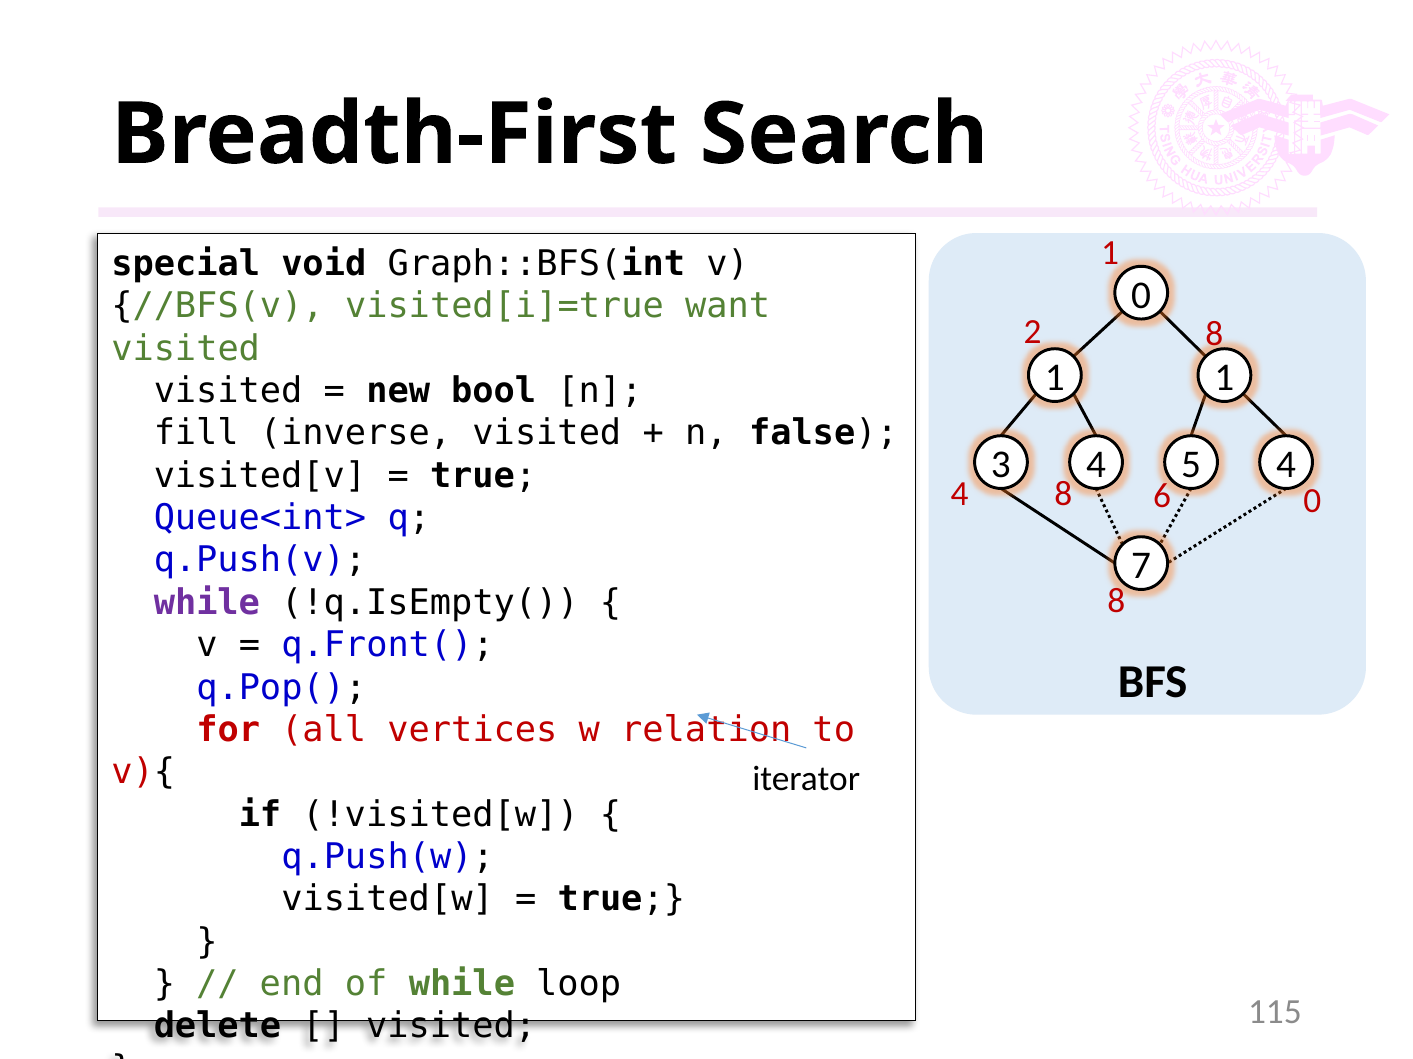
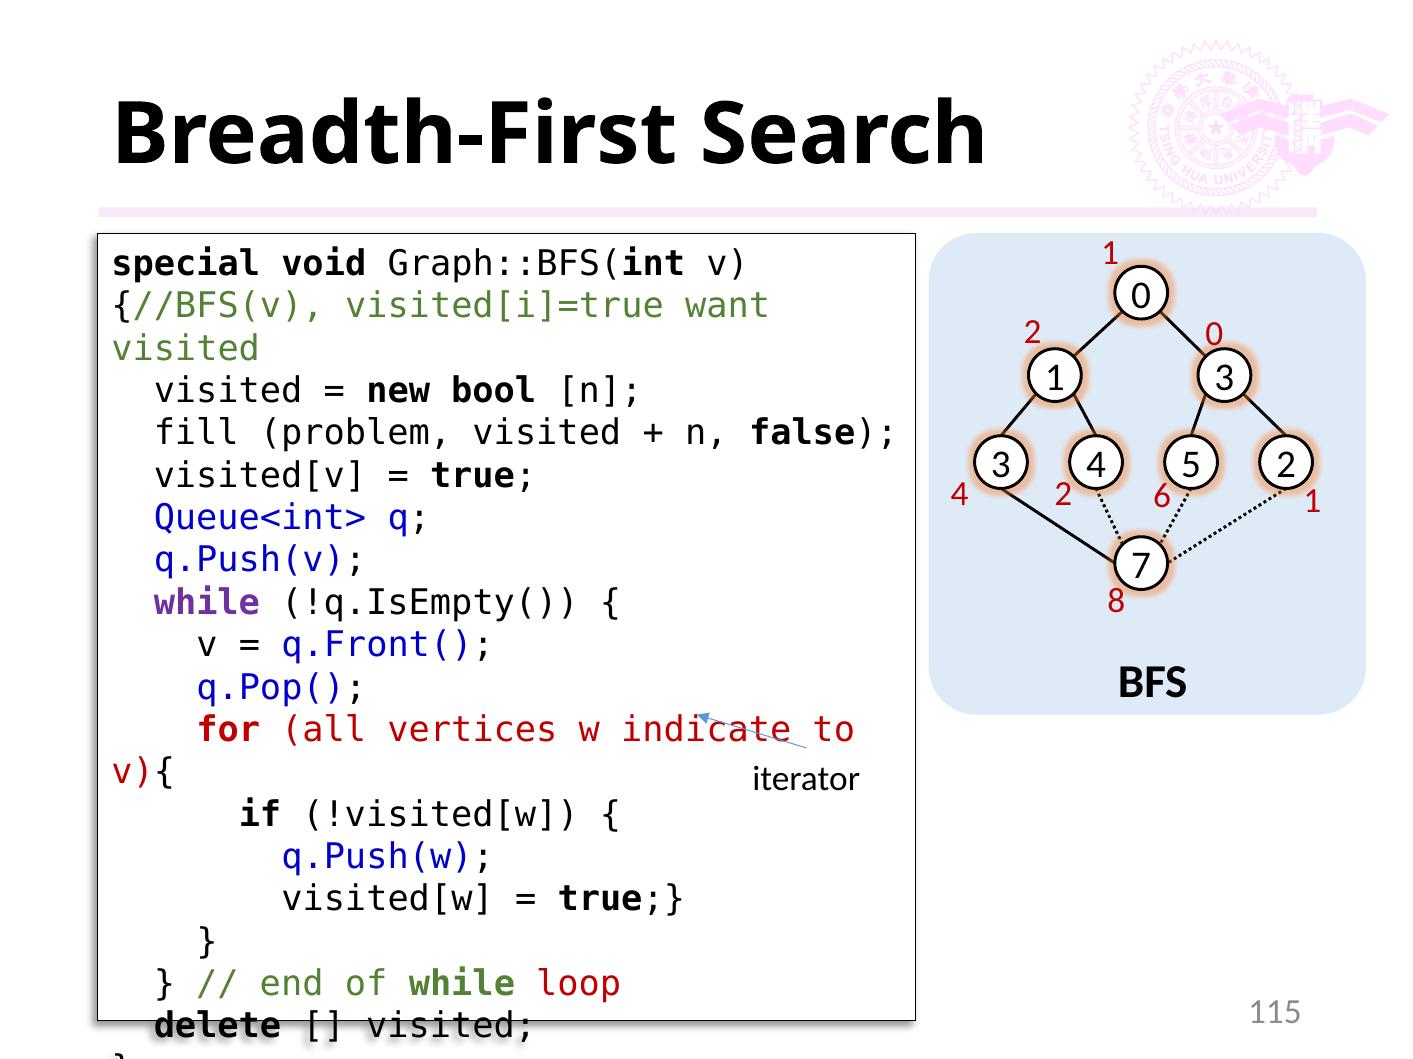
2 8: 8 -> 0 (1214, 335)
1 1: 1 -> 3 (1224, 378)
inverse: inverse -> problem (356, 434)
5 4: 4 -> 2 (1286, 465)
4 8: 8 -> 2 (1063, 494)
6 0: 0 -> 1 (1312, 501)
relation: relation -> indicate (706, 730)
loop colour: black -> red (579, 985)
